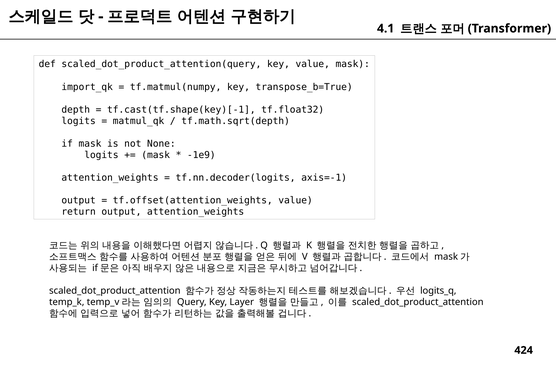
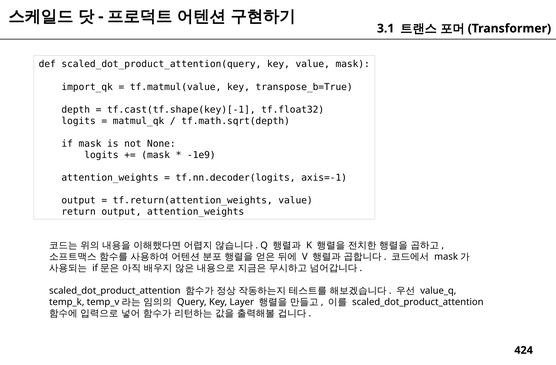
4.1: 4.1 -> 3.1 (386, 28)
tf.matmul(numpy: tf.matmul(numpy -> tf.matmul(value (176, 87)
tf.offset(attention_weights: tf.offset(attention_weights -> tf.return(attention_weights (193, 201)
logits_q: logits_q -> value_q (438, 291)
